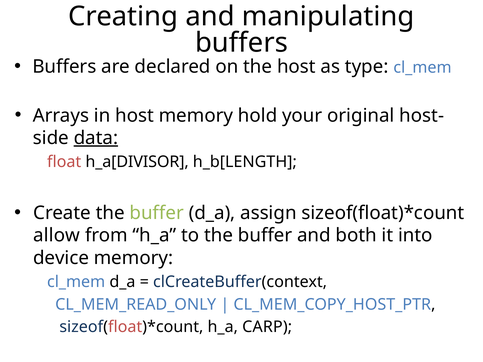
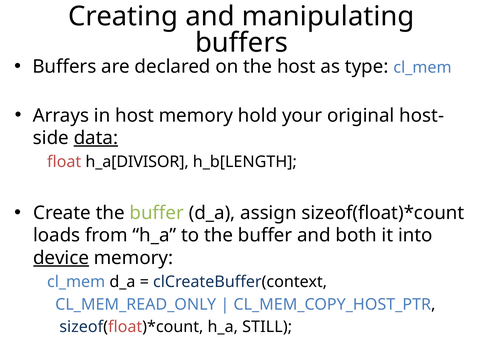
allow: allow -> loads (57, 236)
device underline: none -> present (61, 258)
CARP: CARP -> STILL (267, 327)
